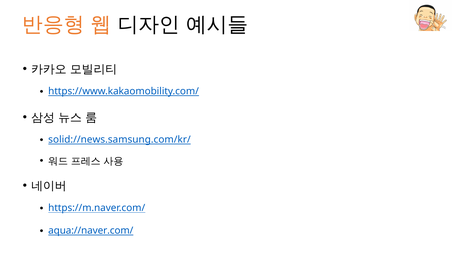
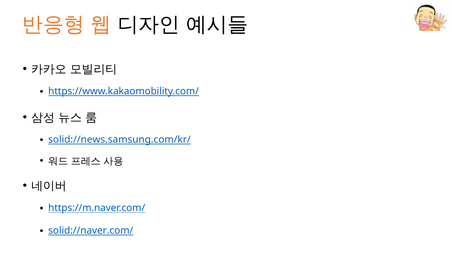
aqua://naver.com/: aqua://naver.com/ -> solid://naver.com/ (91, 231)
